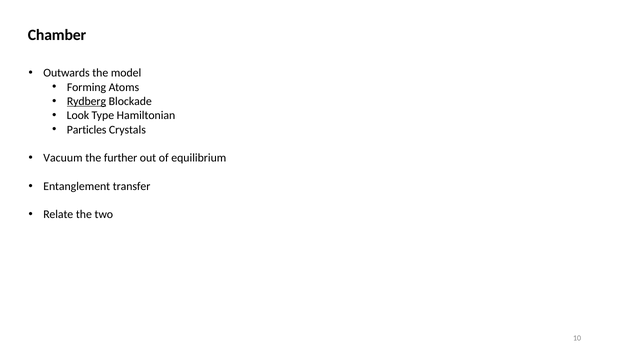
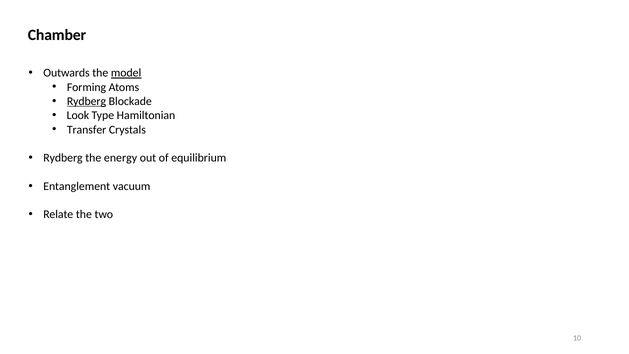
model underline: none -> present (126, 73)
Particles: Particles -> Transfer (87, 130)
Vacuum: Vacuum -> Rydberg (63, 158)
further: further -> energy (121, 158)
transfer: transfer -> vacuum (132, 186)
